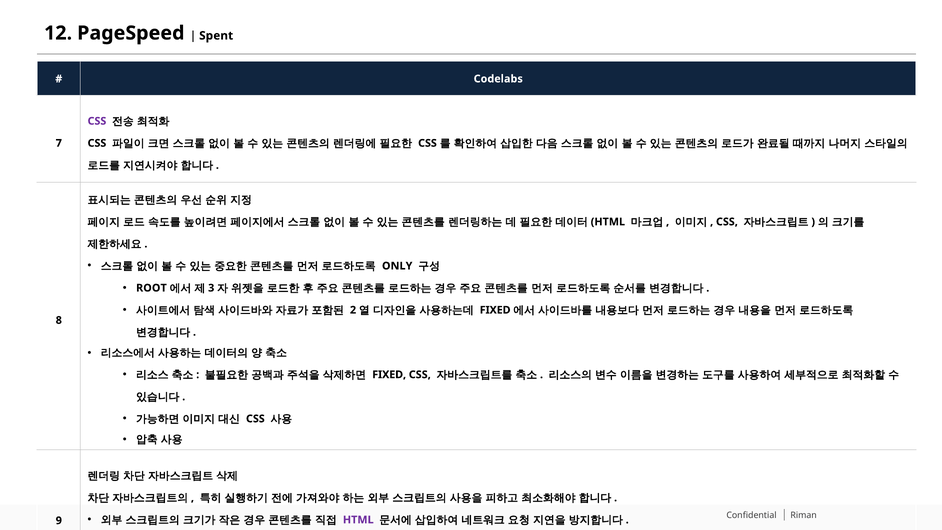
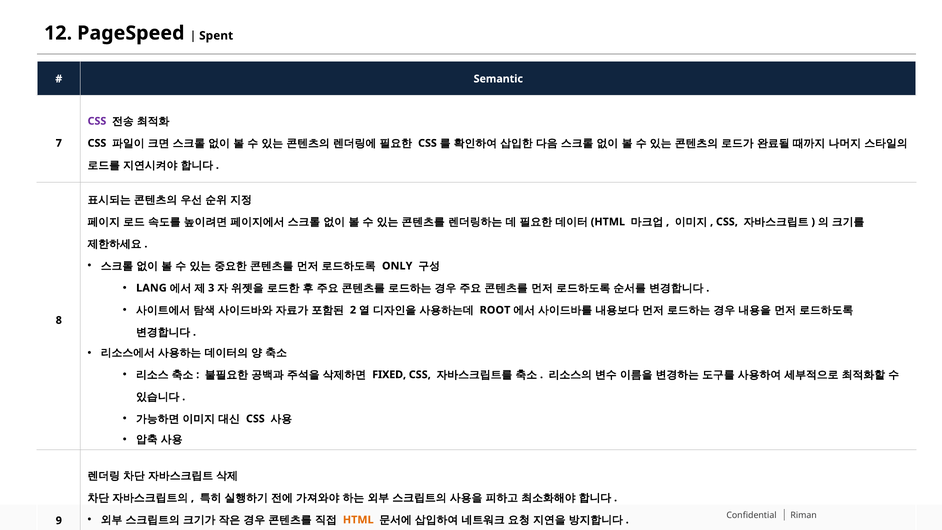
Codelabs: Codelabs -> Semantic (498, 79)
ROOT: ROOT -> LANG (151, 288)
FIXED: FIXED -> ROOT (495, 310)
HTML colour: purple -> orange (358, 520)
